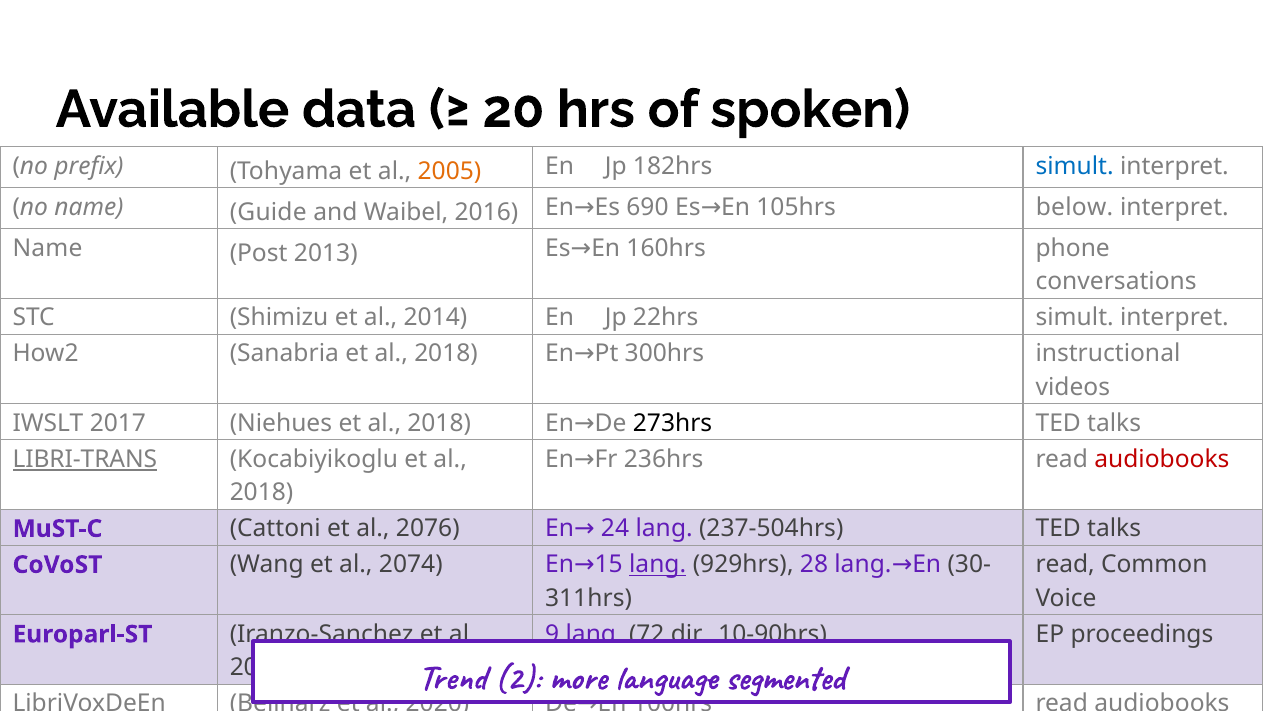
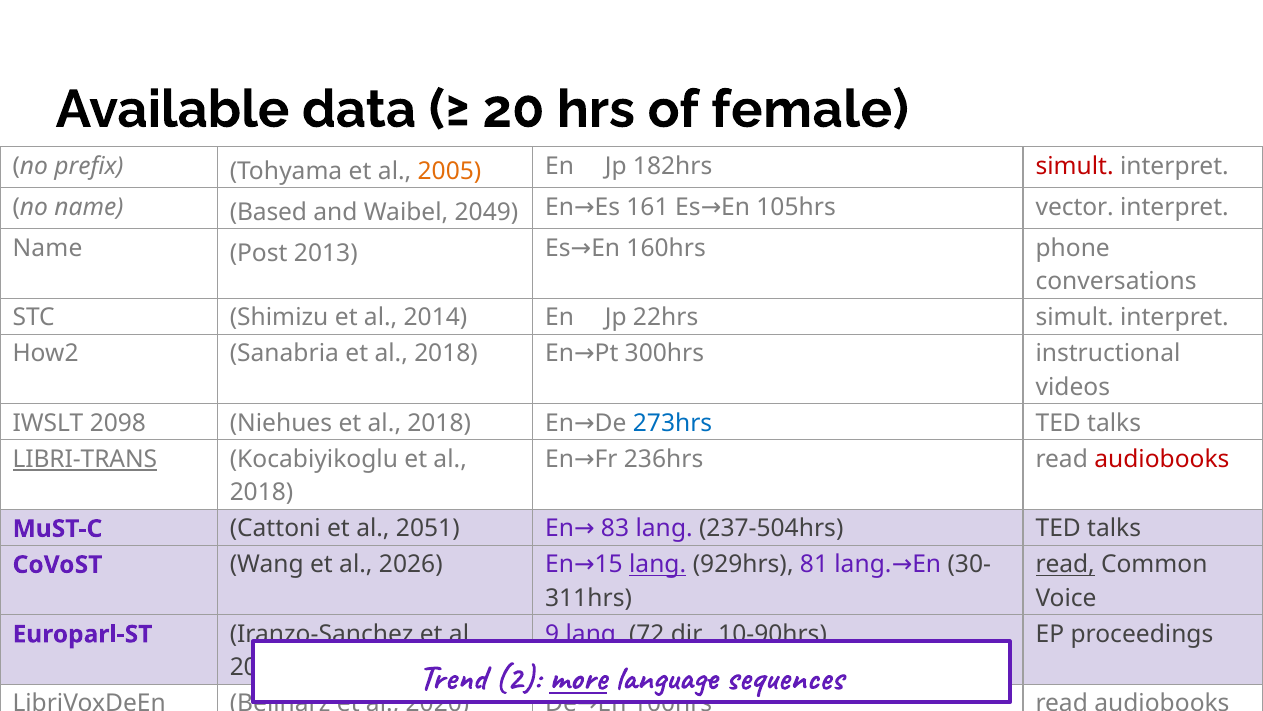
spoken: spoken -> female (810, 109)
simult colour: blue -> red (1075, 166)
below: below -> vector (1075, 207)
Guide: Guide -> Based (268, 212)
2016: 2016 -> 2049 (486, 212)
690: 690 -> 161 (648, 207)
2017: 2017 -> 2098 (118, 423)
273hrs colour: black -> blue (673, 423)
2076: 2076 -> 2051 (428, 528)
24: 24 -> 83 (615, 528)
28: 28 -> 81 (814, 564)
read underline: none -> present (1065, 564)
2074: 2074 -> 2026 (411, 564)
more underline: none -> present (578, 677)
segmented: segmented -> sequences (785, 677)
